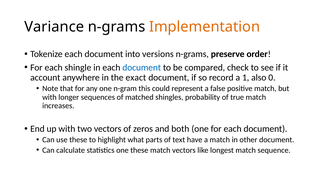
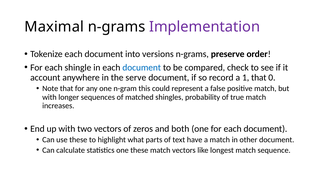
Variance: Variance -> Maximal (54, 27)
Implementation colour: orange -> purple (205, 27)
exact: exact -> serve (136, 77)
1 also: also -> that (259, 77)
